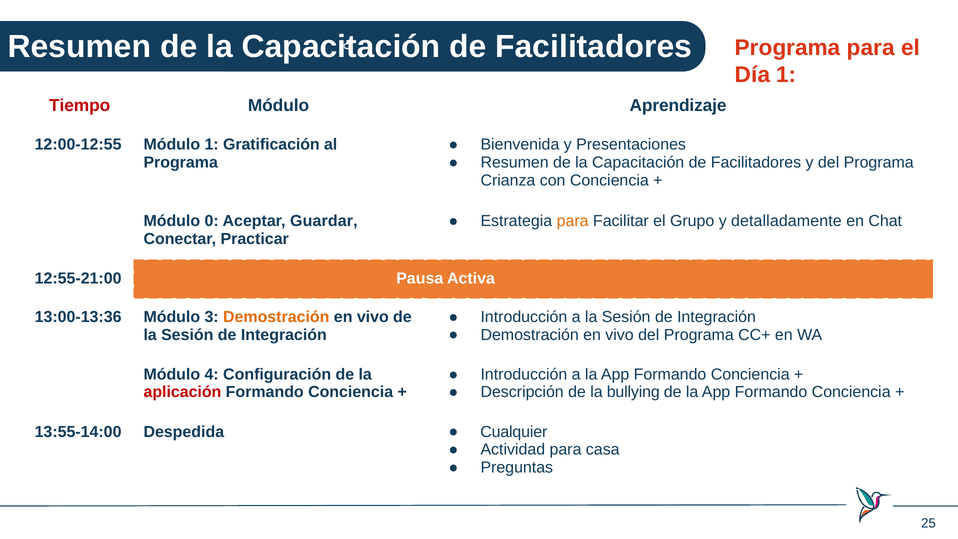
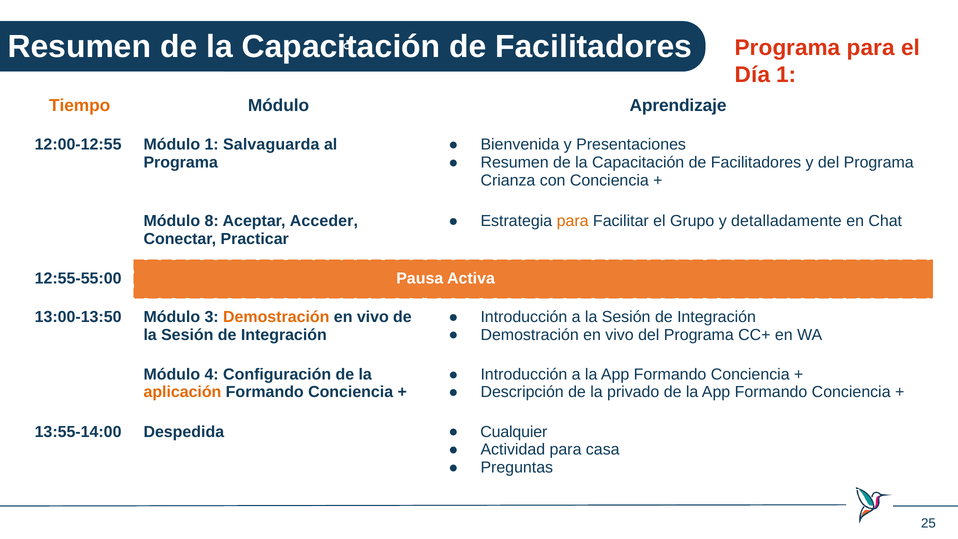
Tiempo colour: red -> orange (80, 105)
Gratificación: Gratificación -> Salvaguarda (271, 145)
0: 0 -> 8 (212, 221)
Guardar: Guardar -> Acceder (324, 221)
12:55-21:00: 12:55-21:00 -> 12:55-55:00 (78, 279)
13:00-13:36: 13:00-13:36 -> 13:00-13:50 (78, 317)
aplicación colour: red -> orange (182, 392)
bullying: bullying -> privado (633, 392)
